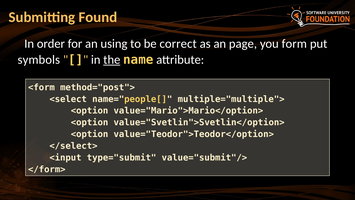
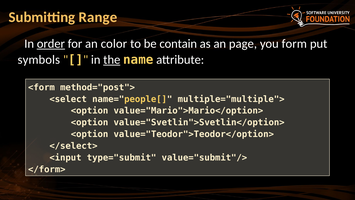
Found: Found -> Range (98, 17)
order underline: none -> present (51, 44)
using: using -> color (114, 44)
correct: correct -> contain (178, 44)
